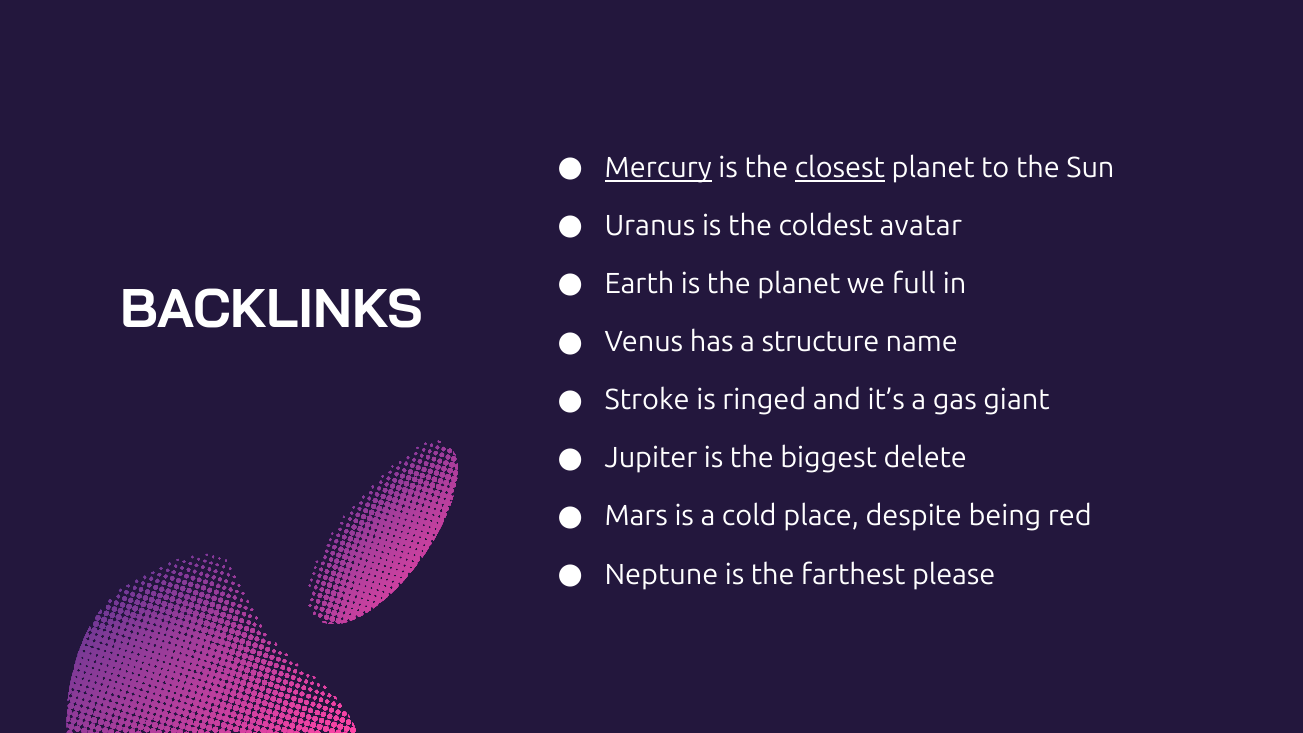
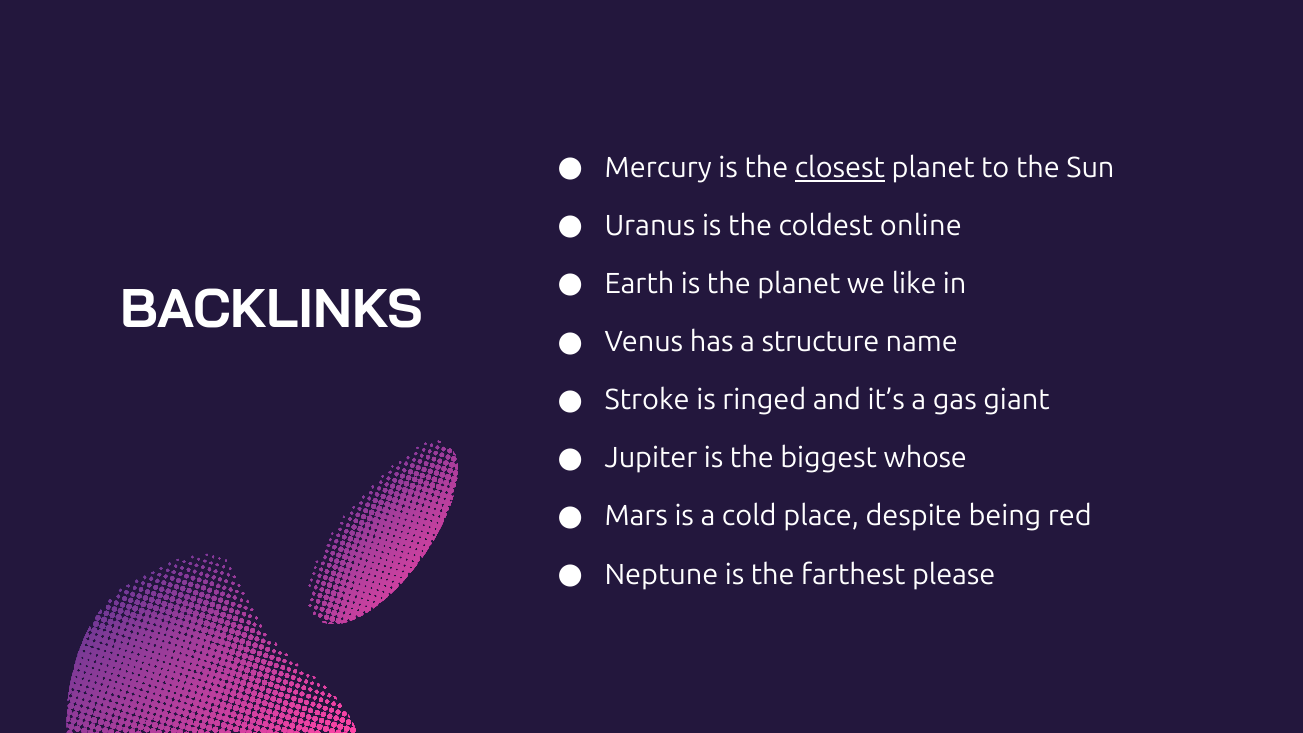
Mercury underline: present -> none (658, 168)
avatar: avatar -> online (921, 226)
full: full -> like (914, 284)
delete: delete -> whose (925, 458)
